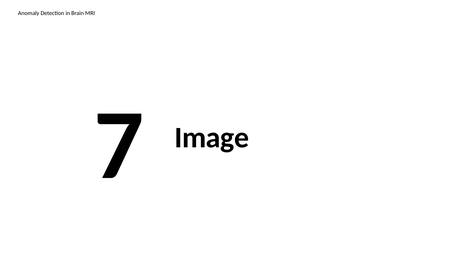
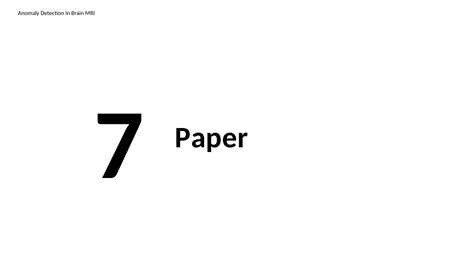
Image: Image -> Paper (211, 137)
